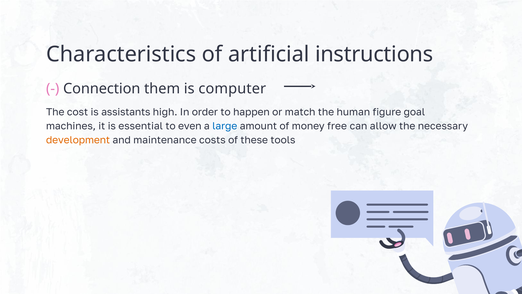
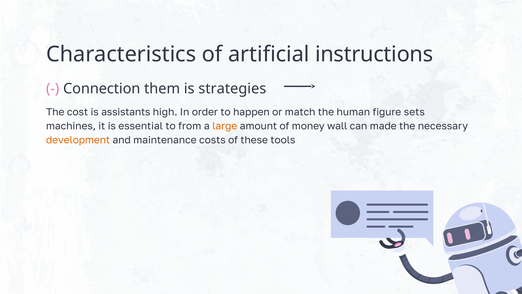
computer: computer -> strategies (232, 88)
goal: goal -> sets (414, 112)
even: even -> from (190, 126)
large colour: blue -> orange (225, 126)
free: free -> wall (337, 126)
allow: allow -> made (383, 126)
